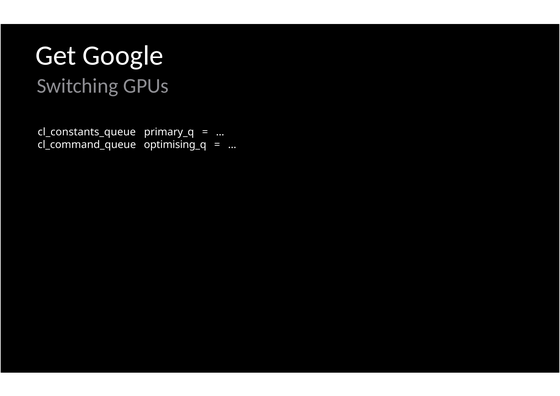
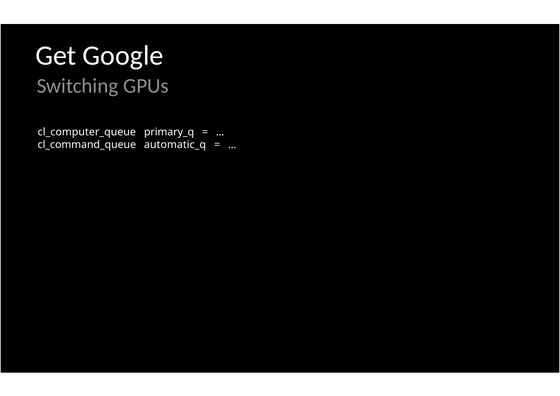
cl_constants_queue: cl_constants_queue -> cl_computer_queue (87, 132)
optimising_q: optimising_q -> automatic_q (175, 145)
